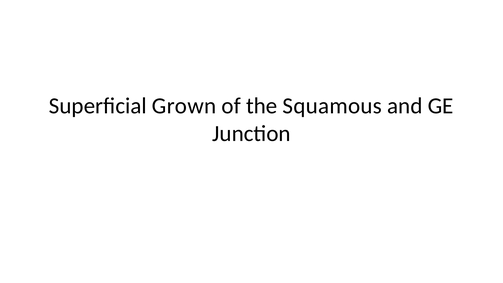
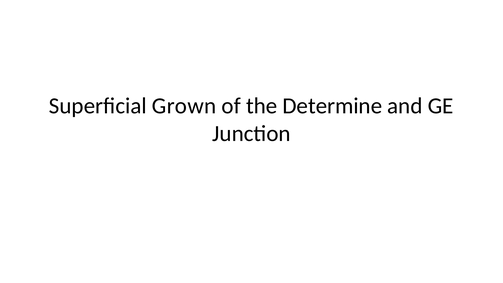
Squamous: Squamous -> Determine (332, 106)
